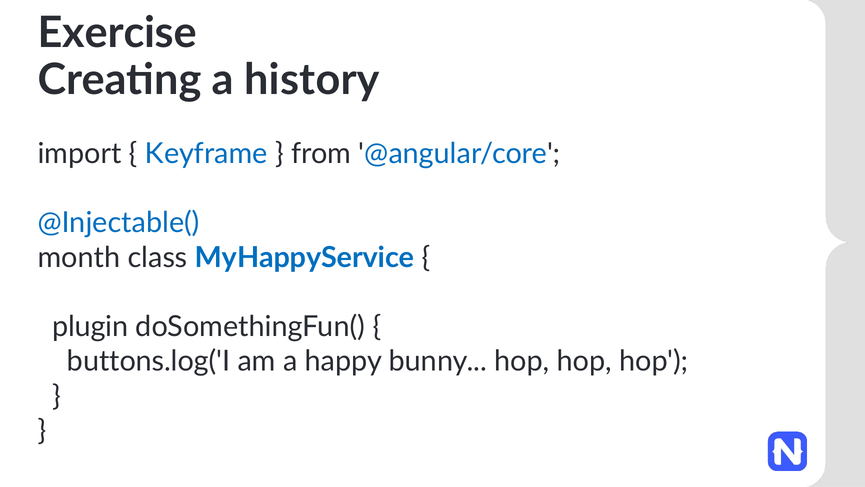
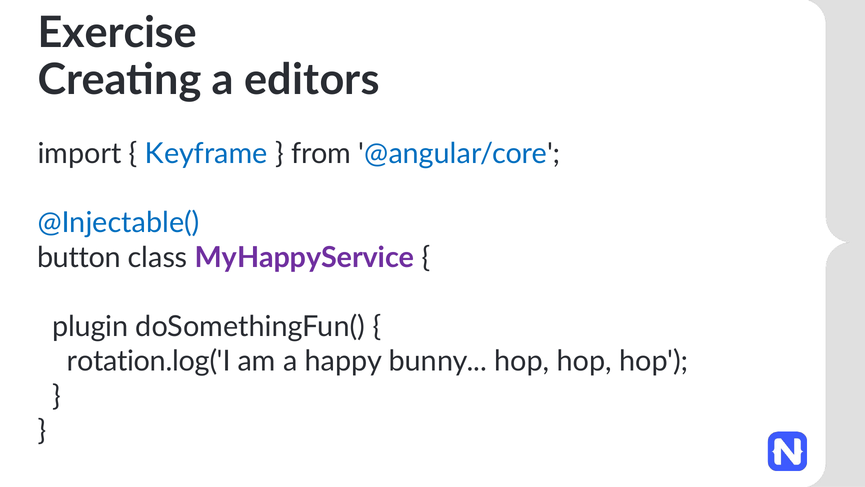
history: history -> editors (312, 80)
month: month -> button (79, 257)
MyHappyService colour: blue -> purple (305, 257)
buttons.log('I: buttons.log('I -> rotation.log('I (149, 361)
